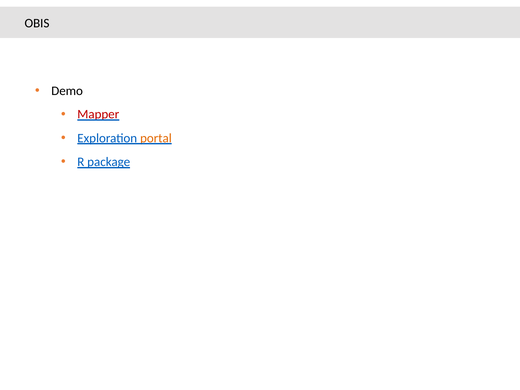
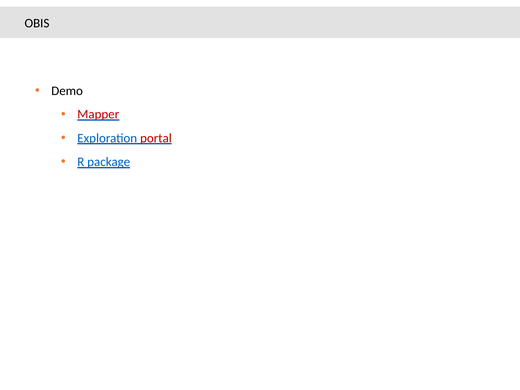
portal colour: orange -> red (156, 138)
